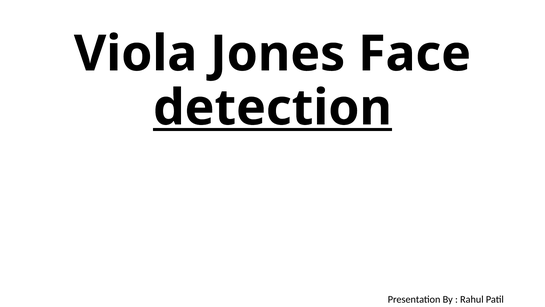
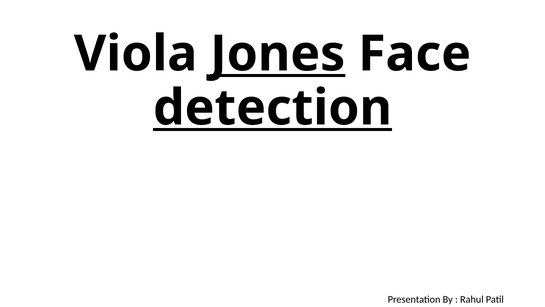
Jones underline: none -> present (278, 54)
